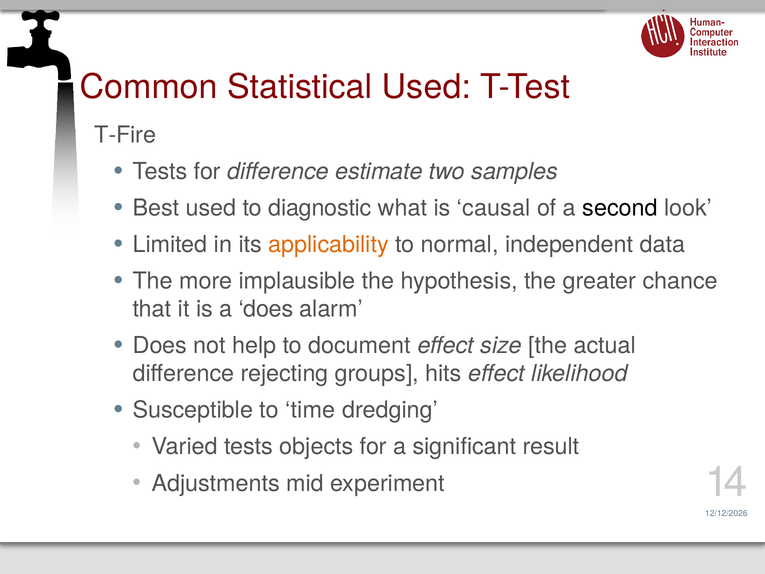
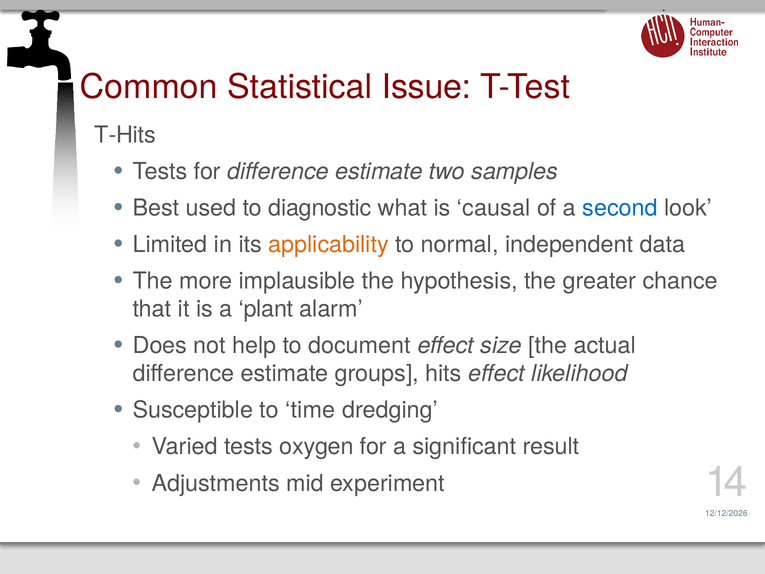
Statistical Used: Used -> Issue (427, 87)
T-Fire: T-Fire -> T-Hits (125, 135)
second colour: black -> blue (620, 208)
a does: does -> plant (266, 309)
rejecting: rejecting -> estimate (285, 374)
objects: objects -> oxygen (317, 447)
